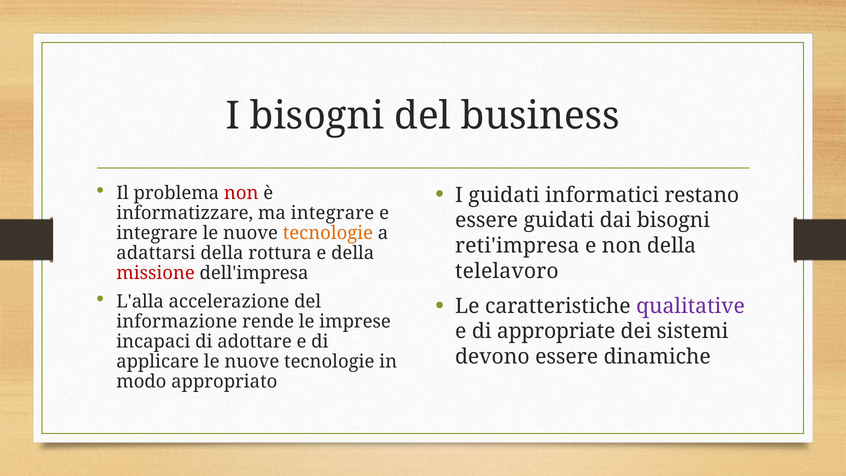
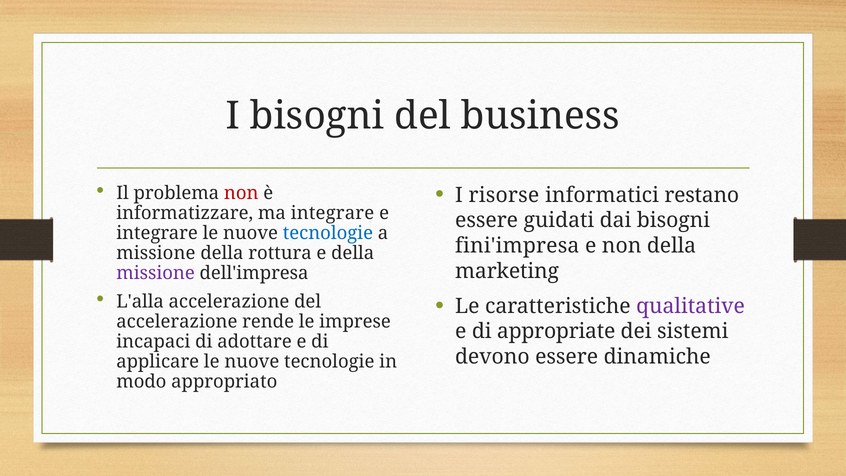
I guidati: guidati -> risorse (504, 195)
tecnologie colour: orange -> blue (328, 233)
reti'impresa: reti'impresa -> fini'impresa (517, 246)
adattarsi: adattarsi -> missione (156, 253)
telelavoro: telelavoro -> marketing (507, 271)
missione colour: red -> purple (156, 273)
informazione: informazione -> accelerazione (177, 322)
